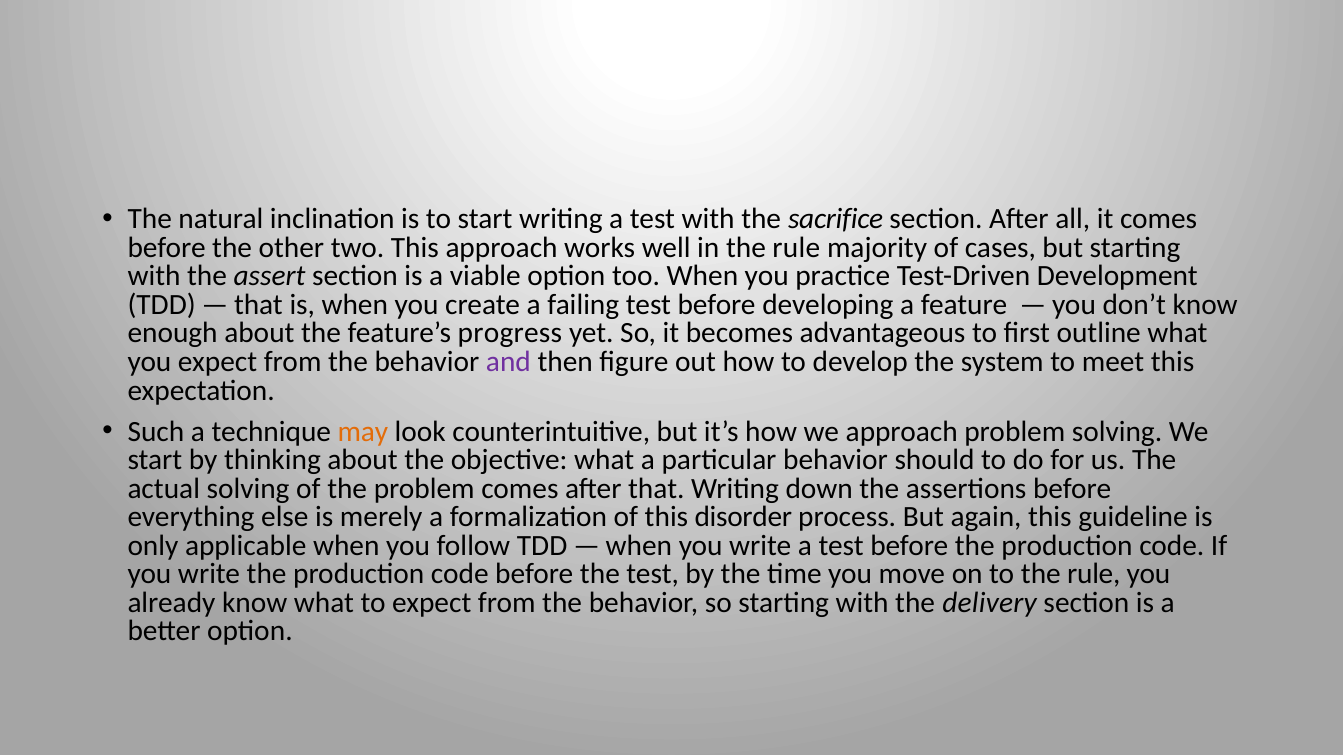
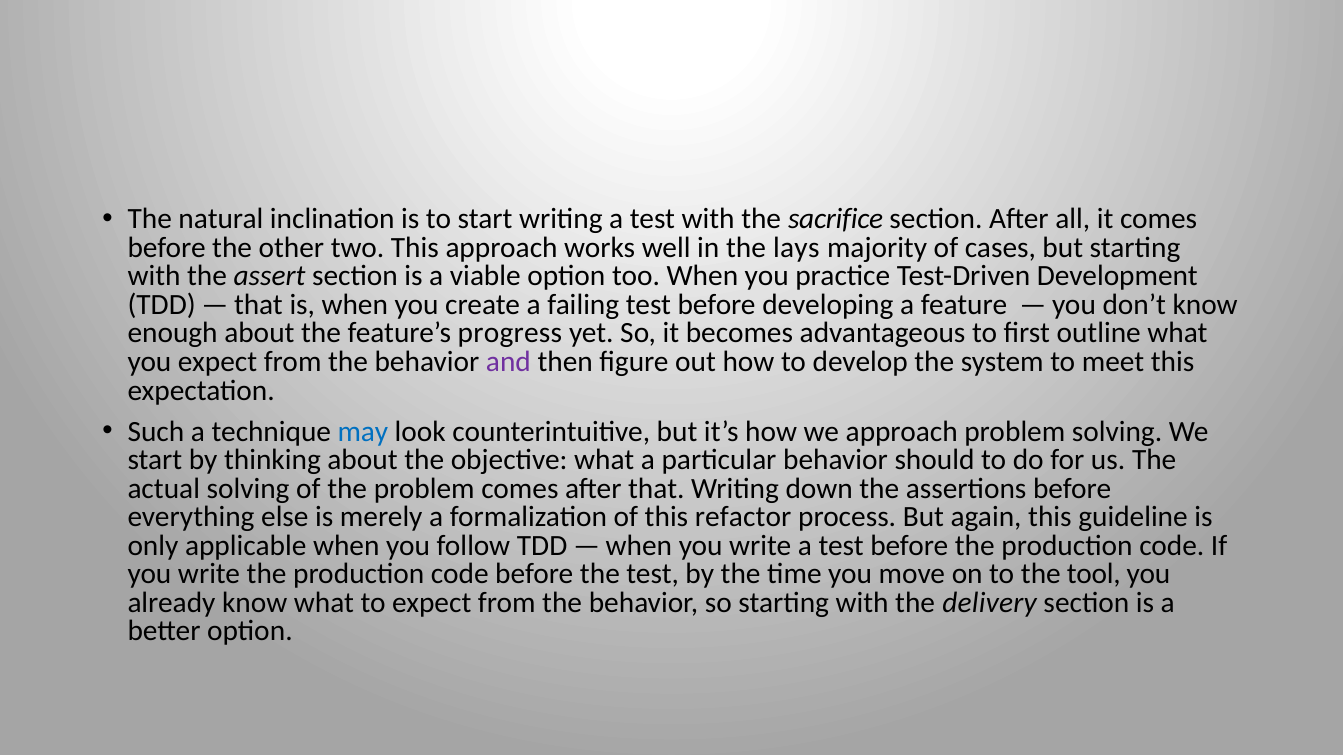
in the rule: rule -> lays (796, 248)
may colour: orange -> blue (363, 432)
disorder: disorder -> refactor (743, 517)
to the rule: rule -> tool (1094, 574)
